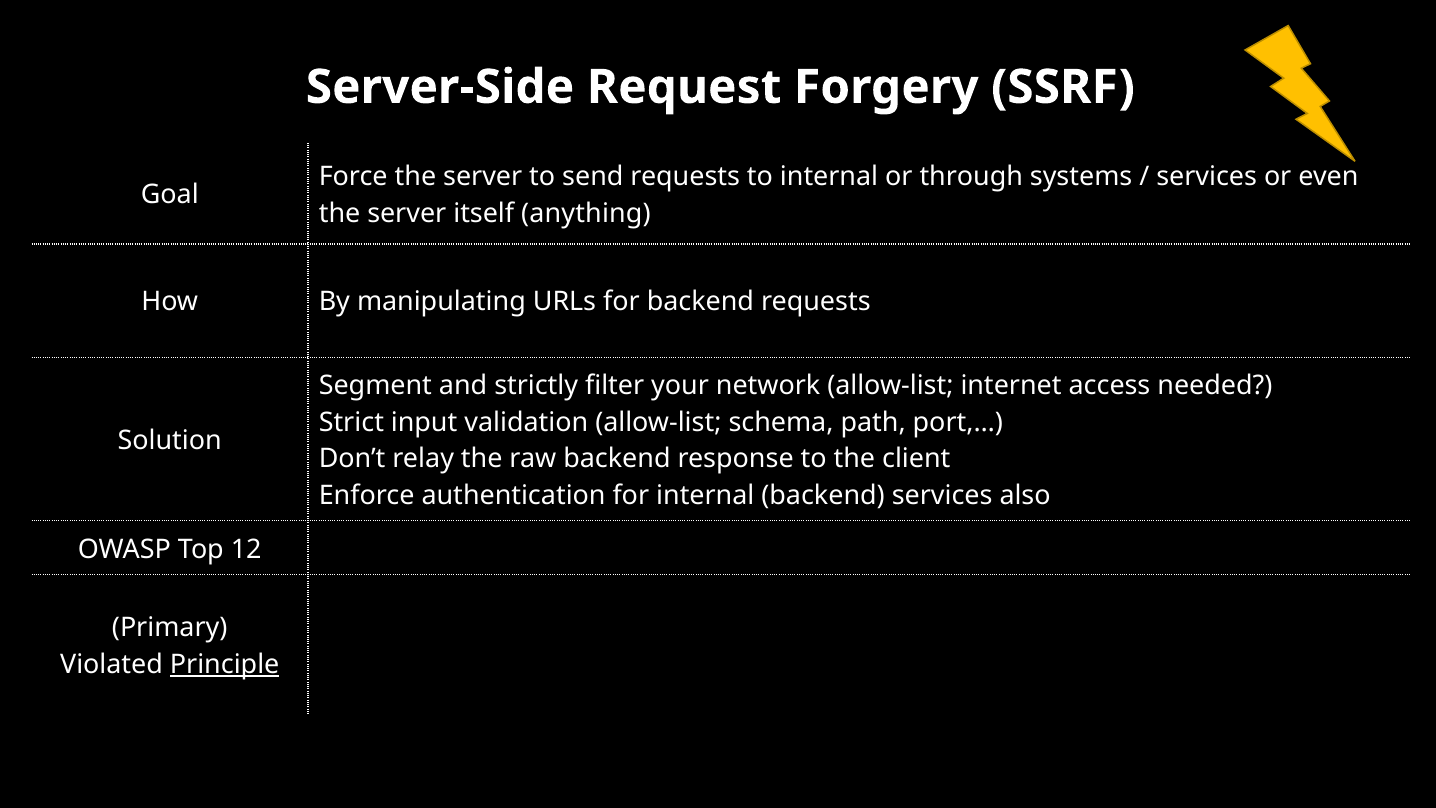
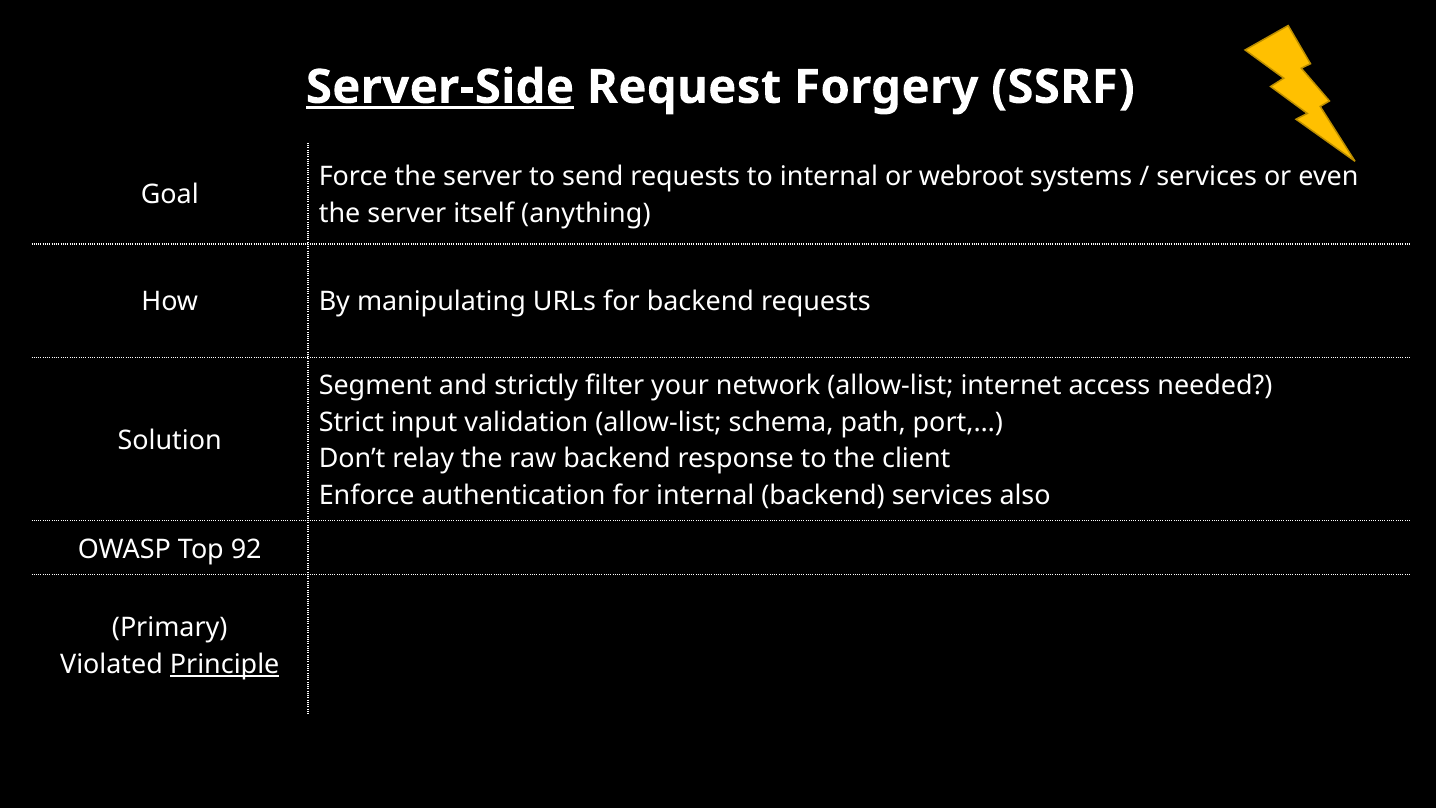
Server-Side underline: none -> present (440, 87)
through: through -> webroot (971, 177)
12: 12 -> 92 (246, 549)
